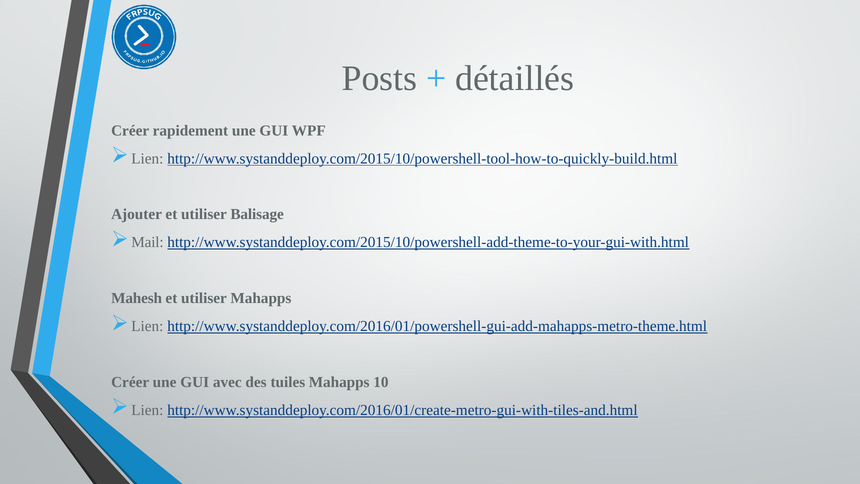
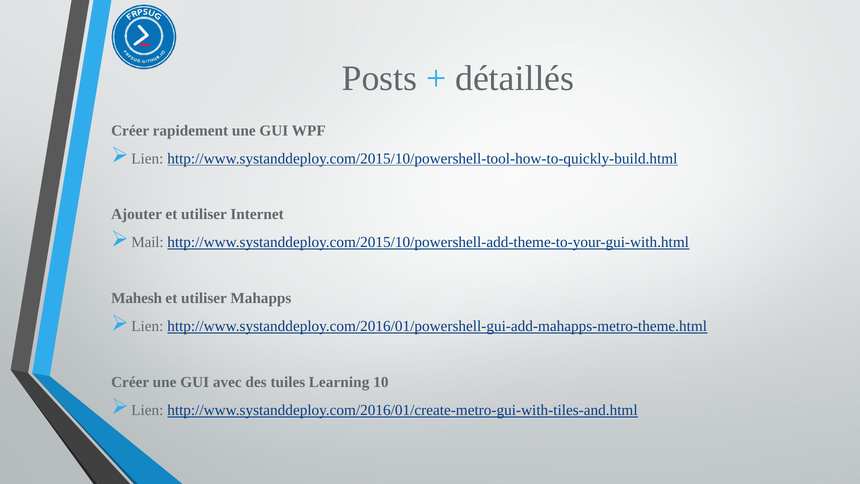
Balisage: Balisage -> Internet (257, 214)
tuiles Mahapps: Mahapps -> Learning (339, 382)
